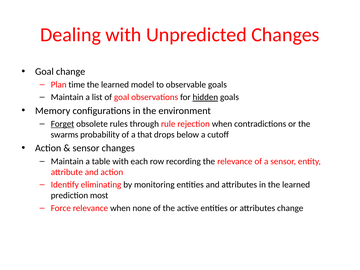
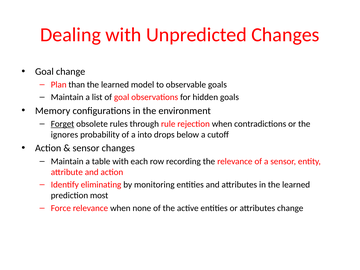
time: time -> than (77, 85)
hidden underline: present -> none (205, 97)
swarms: swarms -> ignores (64, 135)
that: that -> into (145, 135)
